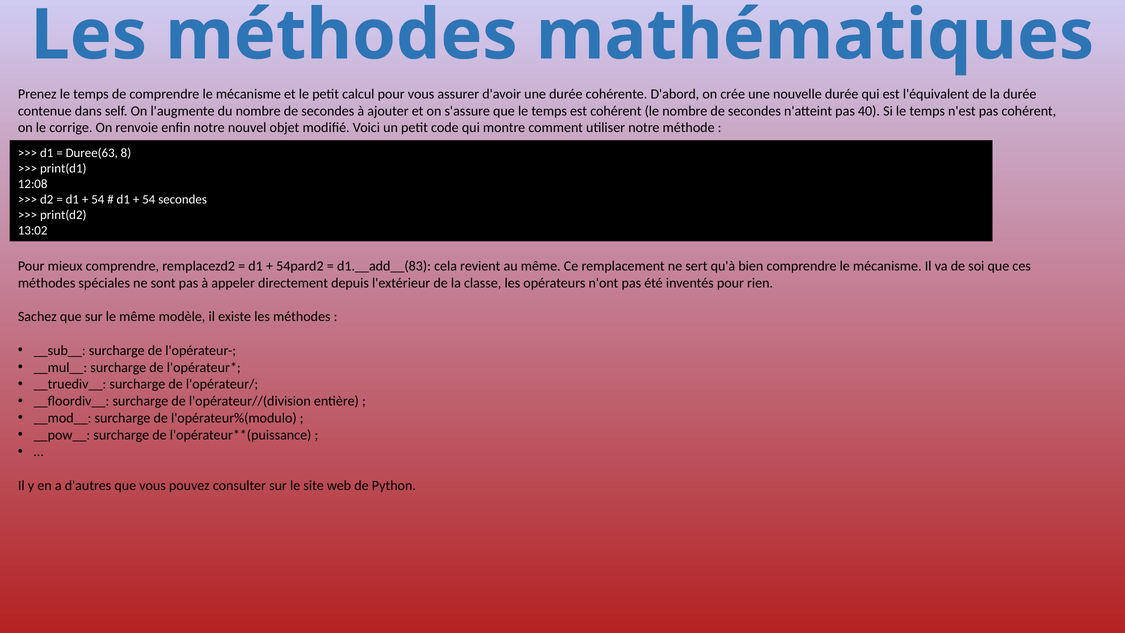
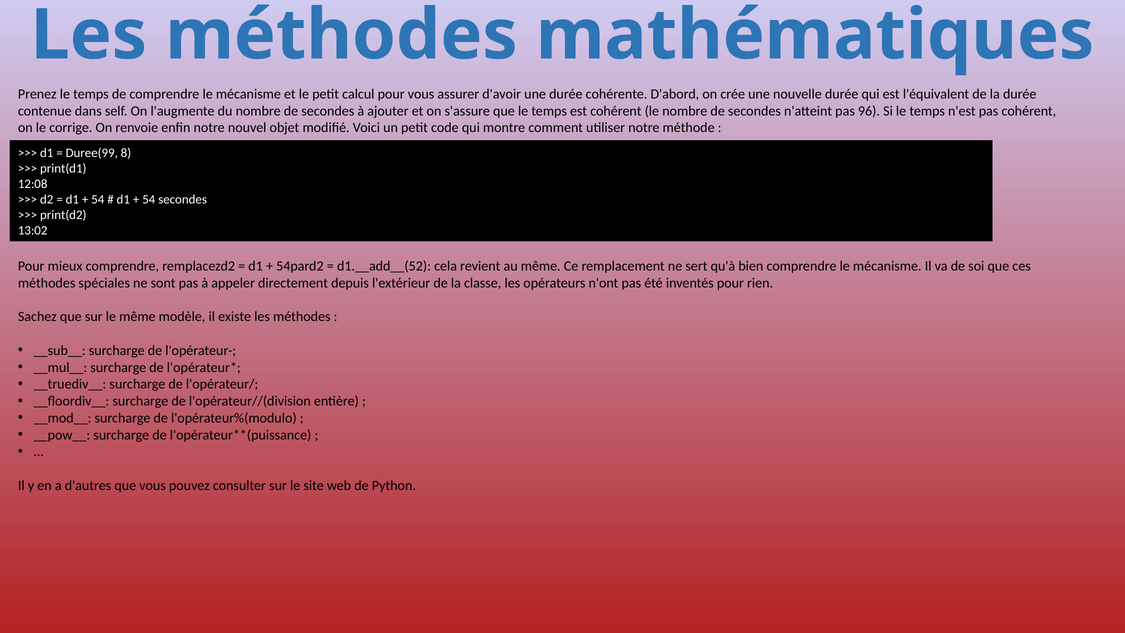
40: 40 -> 96 (869, 111)
Duree(63: Duree(63 -> Duree(99 (92, 153)
d1.__add__(83: d1.__add__(83 -> d1.__add__(52 (384, 266)
